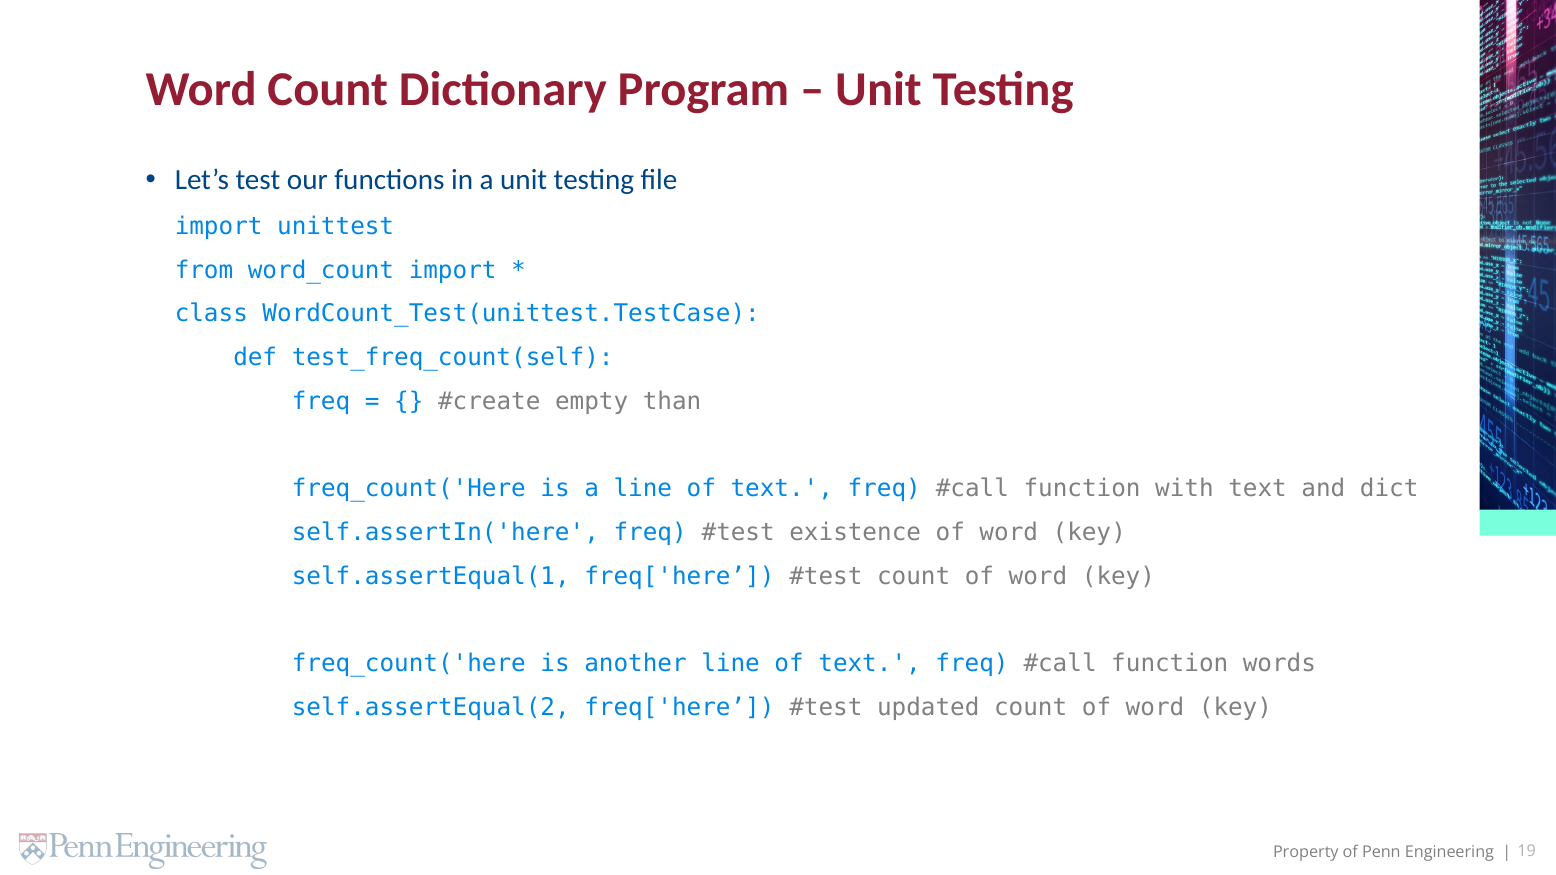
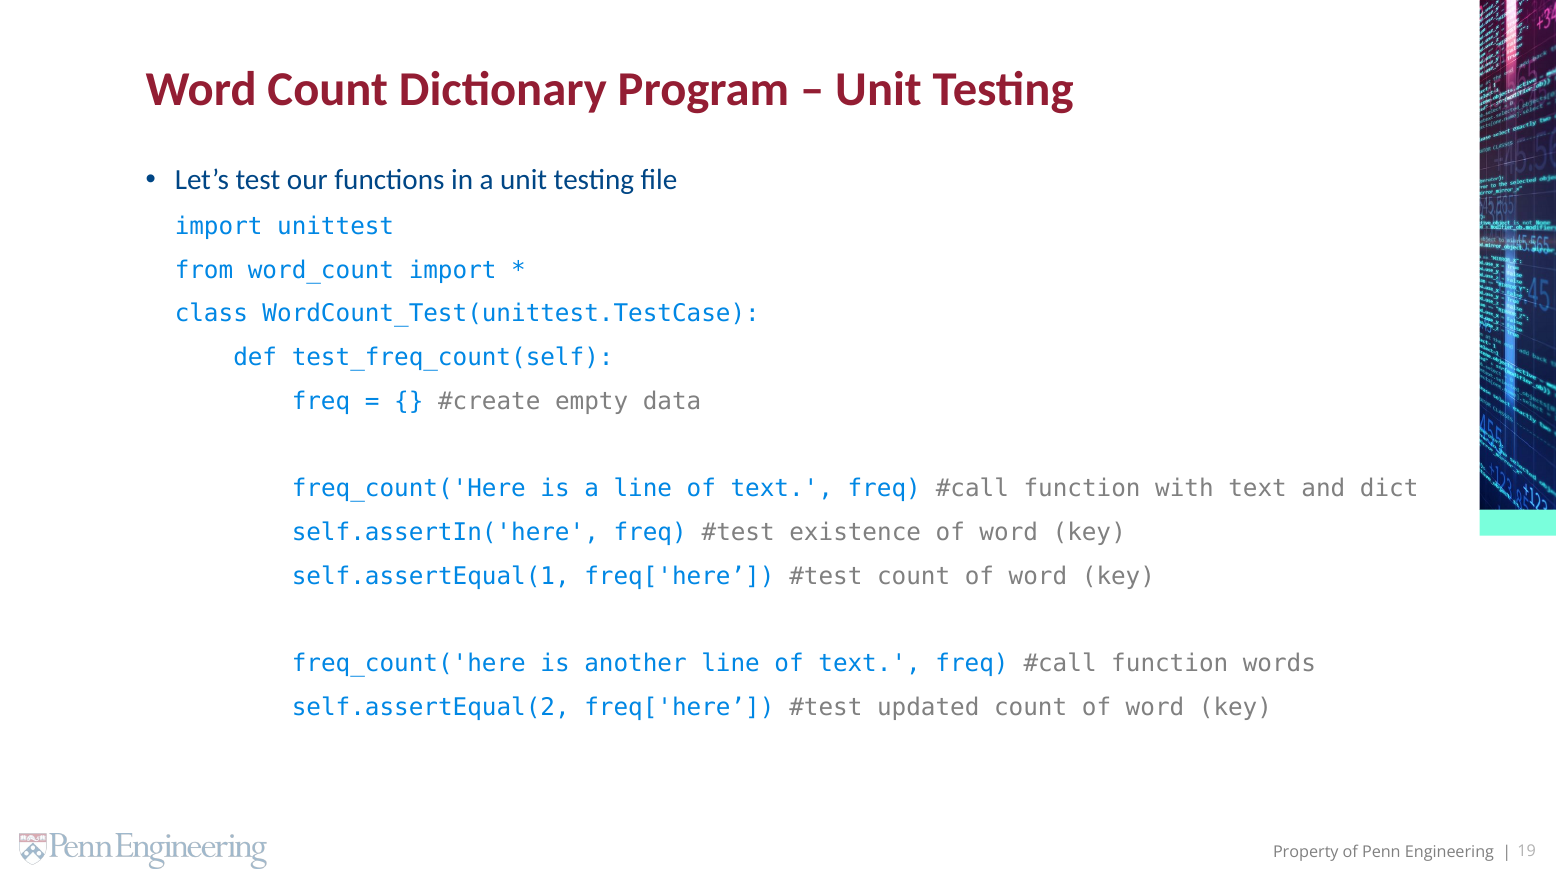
than: than -> data (672, 402)
